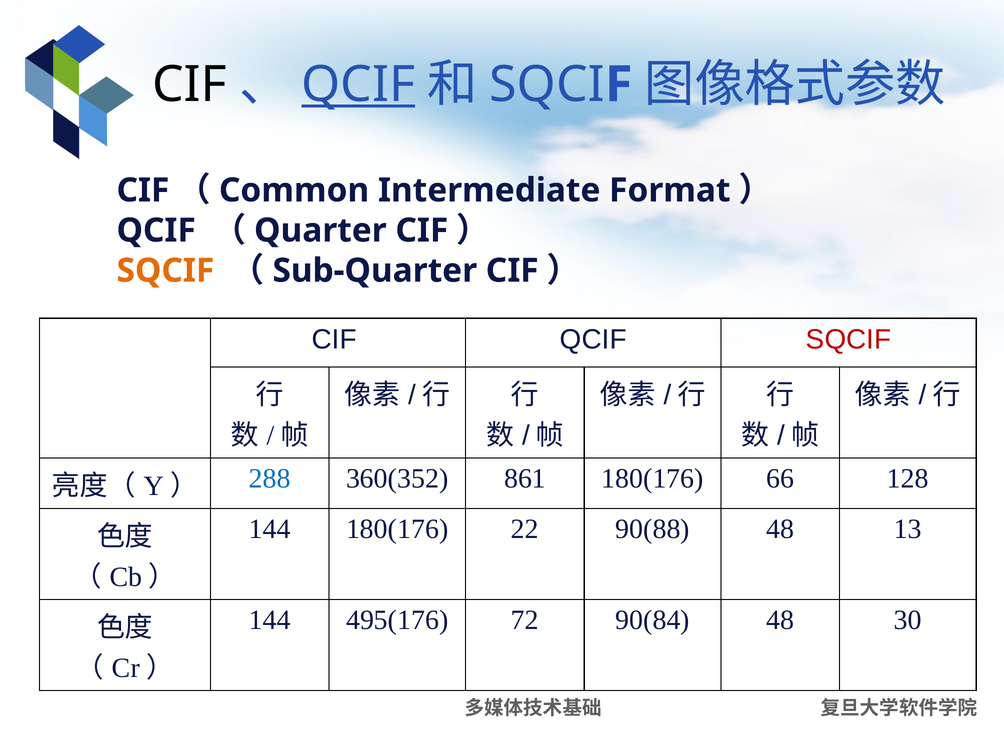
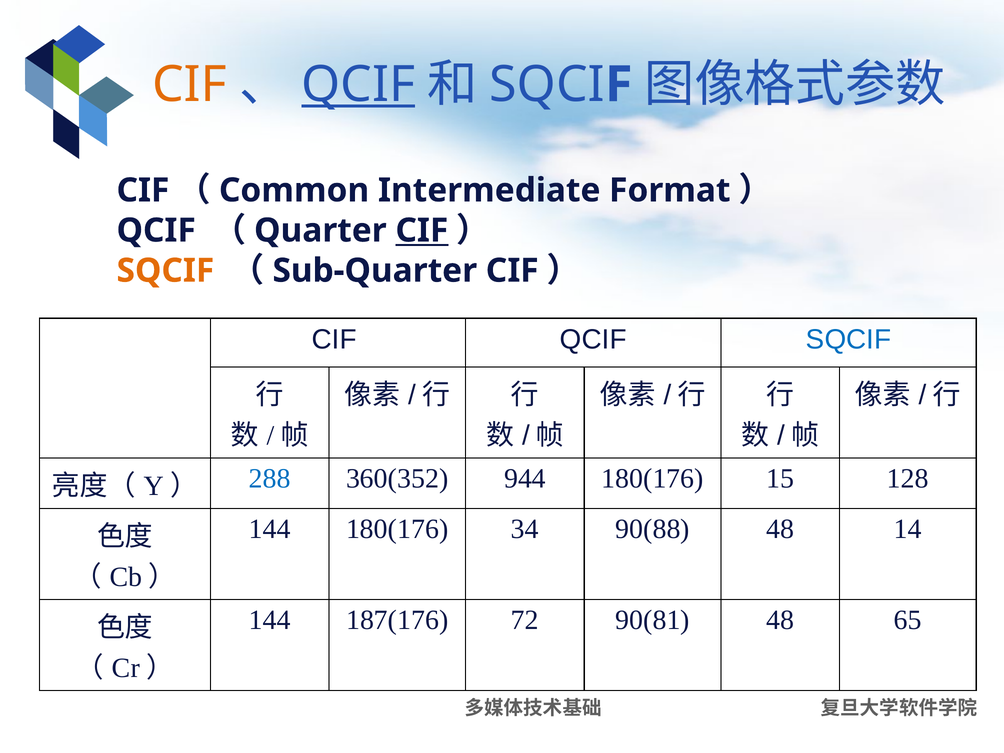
CIF colour: black -> orange (190, 85)
CIF underline: none -> present (422, 231)
SQCIF colour: red -> blue (849, 339)
861: 861 -> 944 (525, 479)
66: 66 -> 15 (780, 479)
22: 22 -> 34 (525, 529)
13: 13 -> 14 (908, 529)
495(176: 495(176 -> 187(176 (397, 620)
90(84: 90(84 -> 90(81 (653, 620)
30: 30 -> 65 (908, 620)
